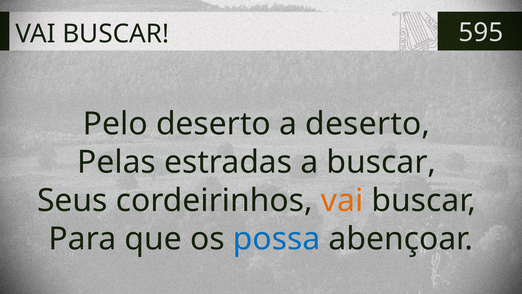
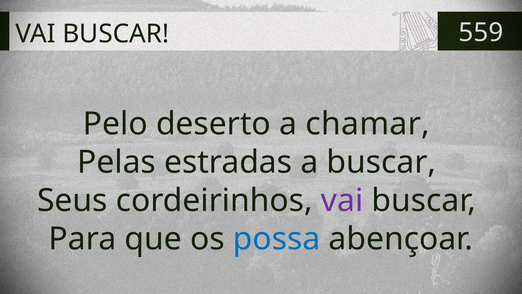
595: 595 -> 559 (481, 33)
a deserto: deserto -> chamar (368, 124)
vai colour: orange -> purple (342, 200)
